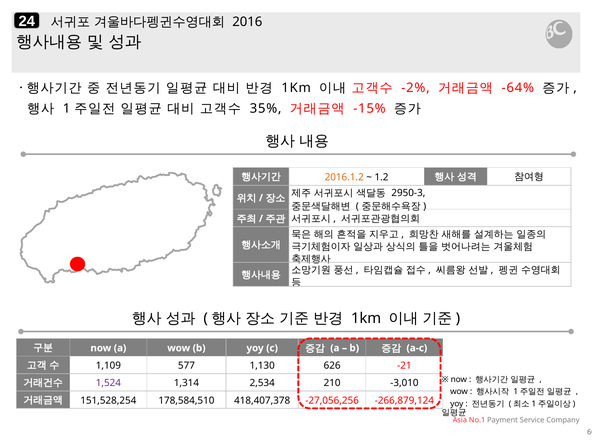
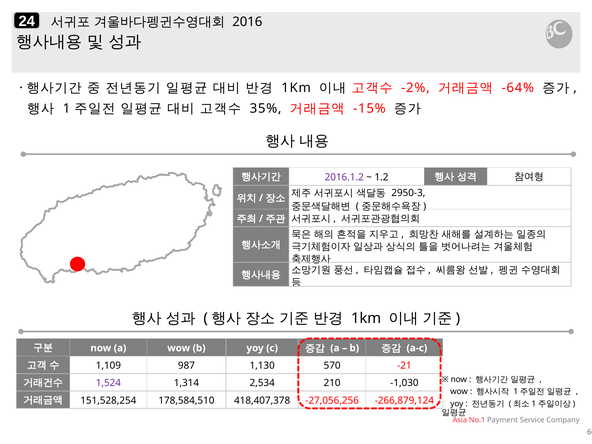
2016.1.2 colour: orange -> purple (344, 177)
577: 577 -> 987 (186, 366)
626: 626 -> 570 (332, 366)
-3,010: -3,010 -> -1,030 (404, 383)
